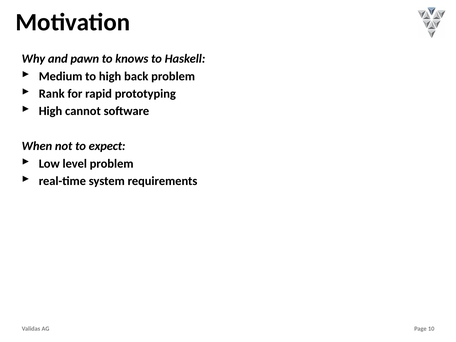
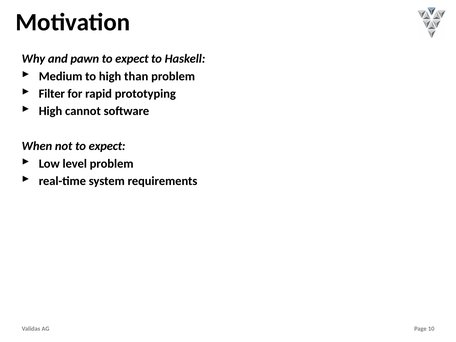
knows: knows -> expect (132, 59)
back: back -> than (136, 76)
Rank: Rank -> Filter (52, 94)
